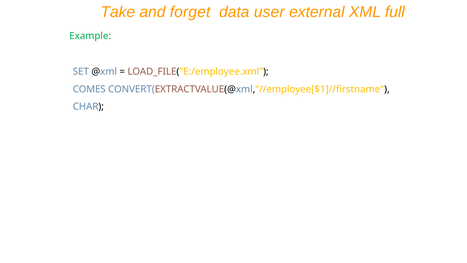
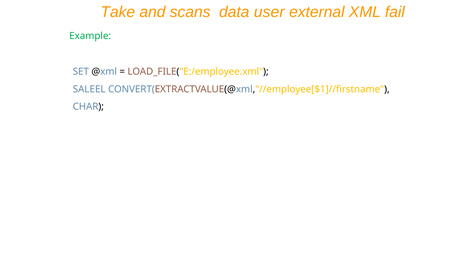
forget: forget -> scans (190, 12)
full: full -> fail (395, 12)
COMES: COMES -> SALEEL (89, 89)
